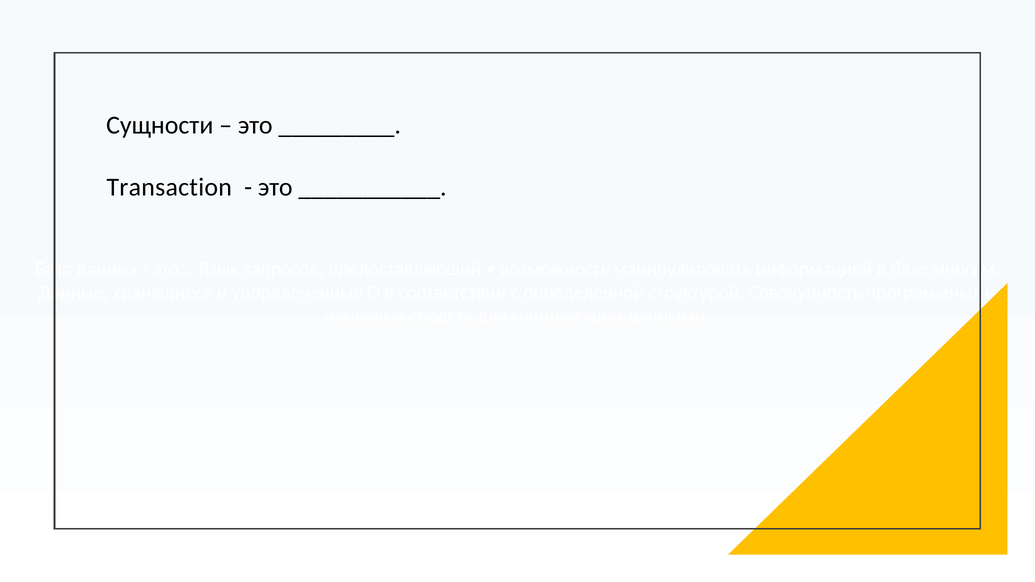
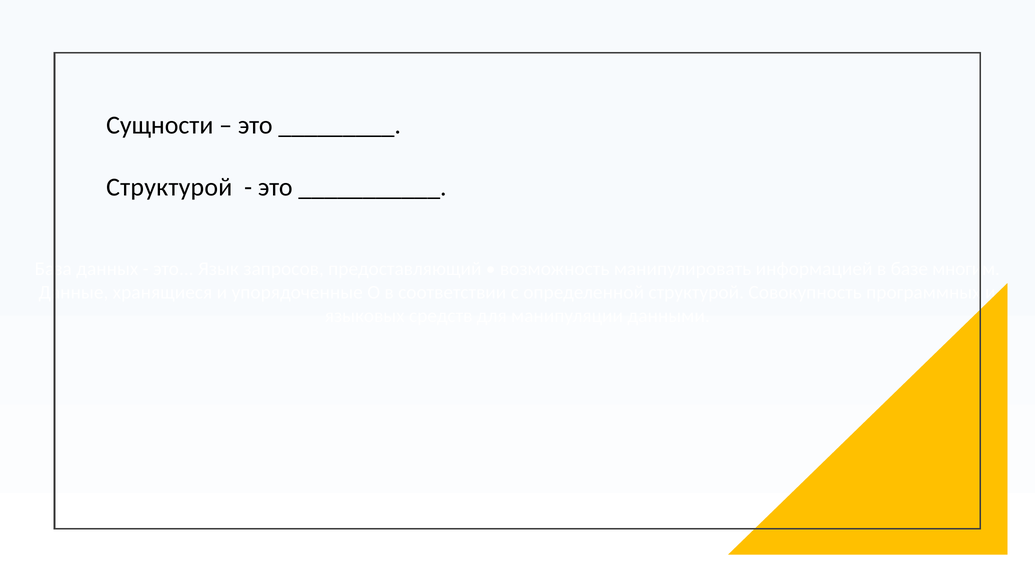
Transaction: Transaction -> Структурой (169, 187)
